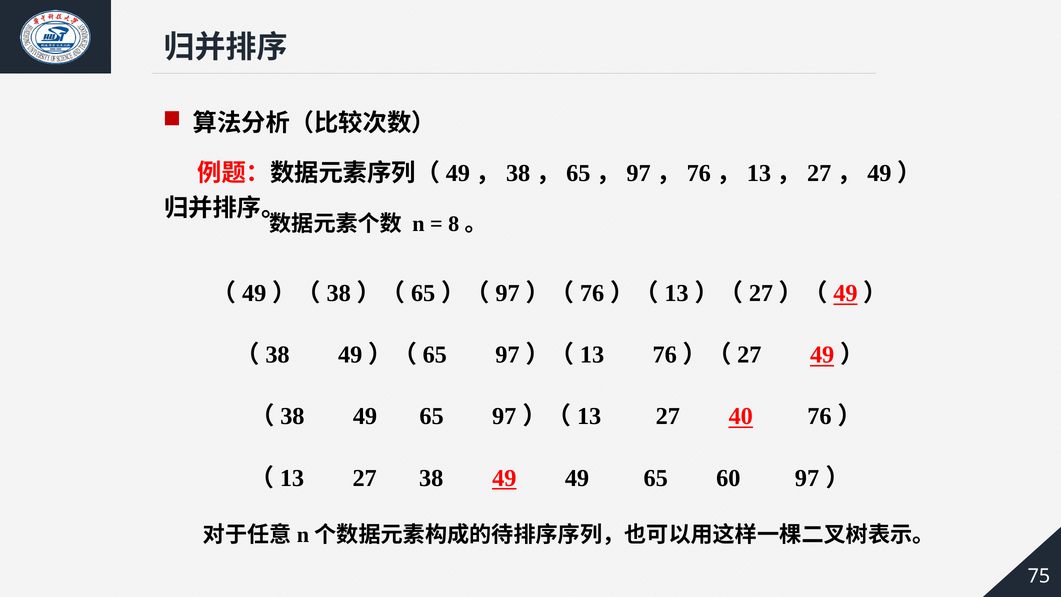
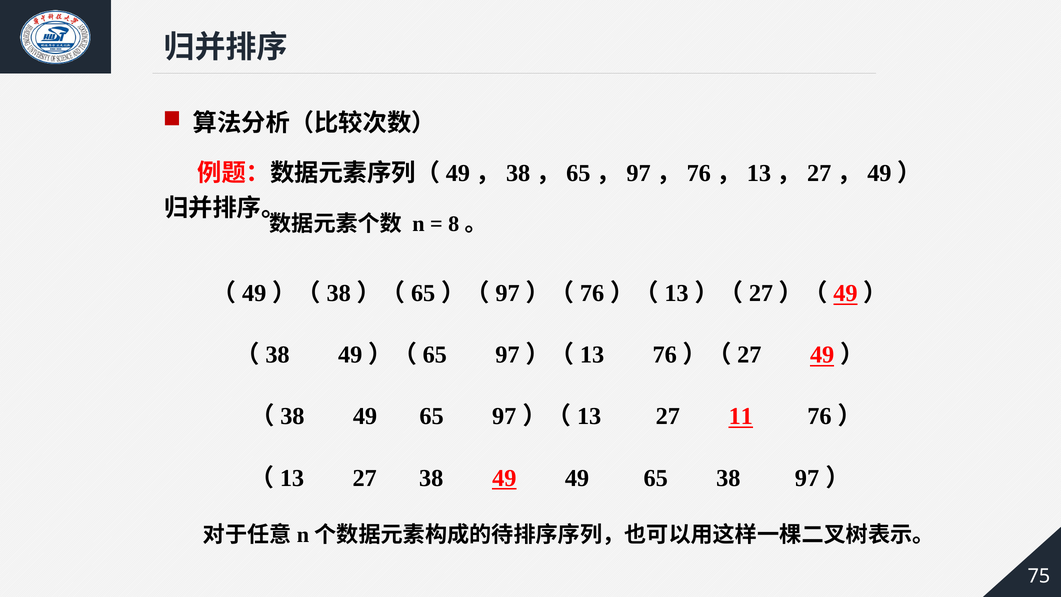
40: 40 -> 11 (741, 416)
65 60: 60 -> 38 (728, 478)
